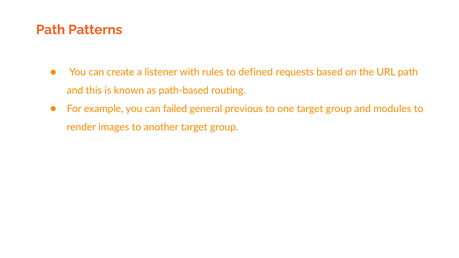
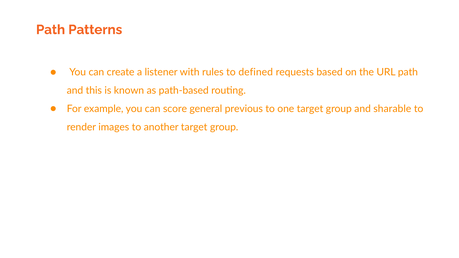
failed: failed -> score (175, 109)
modules: modules -> sharable (392, 109)
